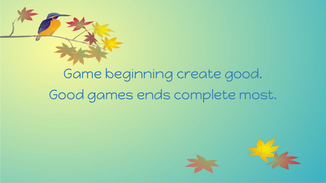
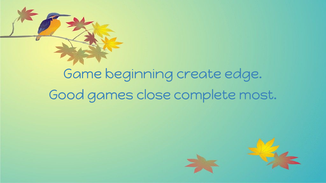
create good: good -> edge (244, 74)
ends: ends -> close (154, 95)
